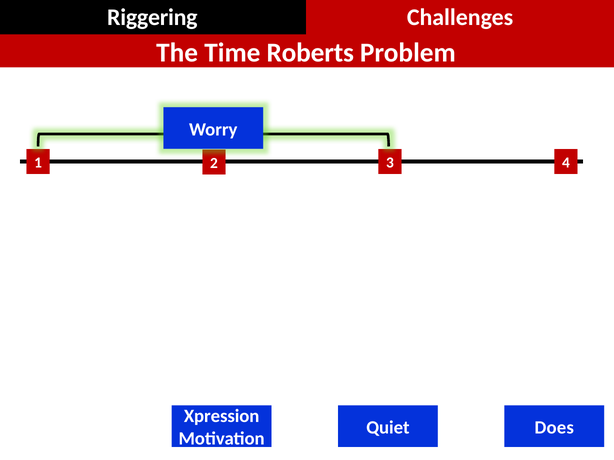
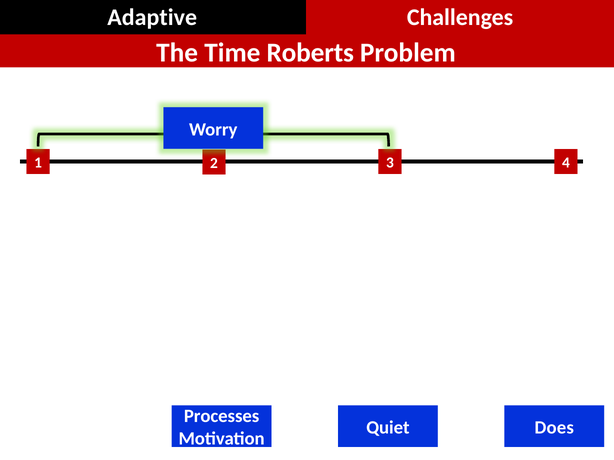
Riggering: Riggering -> Adaptive (152, 18)
Xpression: Xpression -> Processes (222, 417)
